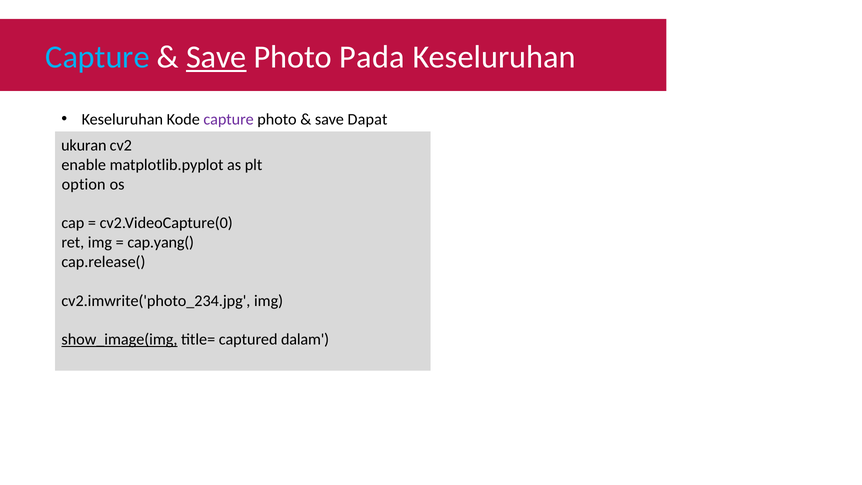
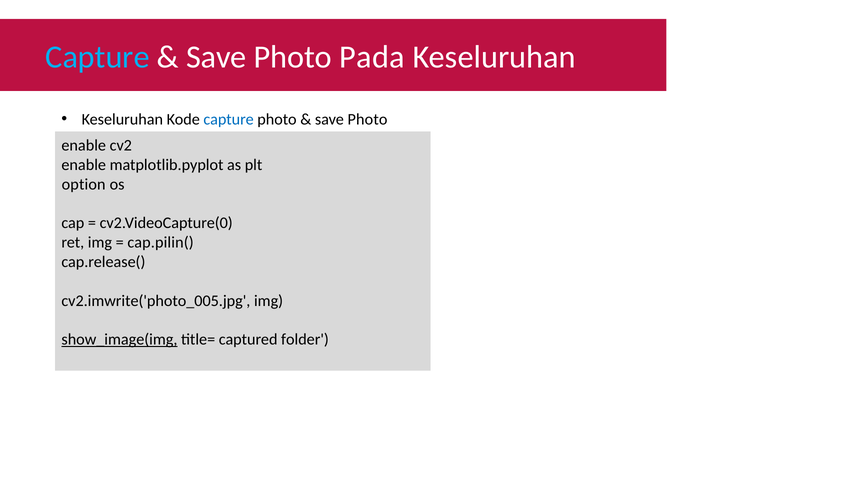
Save underline: present -> none (216, 57)
capture colour: purple -> blue (229, 119)
Dapat: Dapat -> Photo (368, 119)
ukuran: ukuran -> enable (84, 145)
cap.yang(: cap.yang( -> cap.pilin( (161, 242)
cv2.imwrite('photo_234.jpg: cv2.imwrite('photo_234.jpg -> cv2.imwrite('photo_005.jpg (156, 301)
dalam: dalam -> folder (305, 339)
